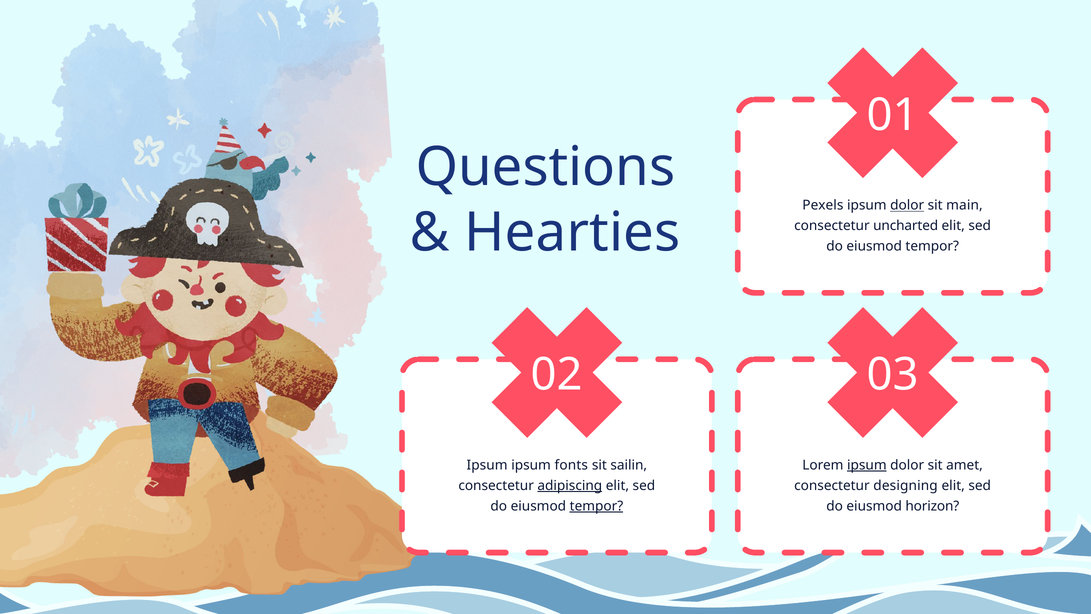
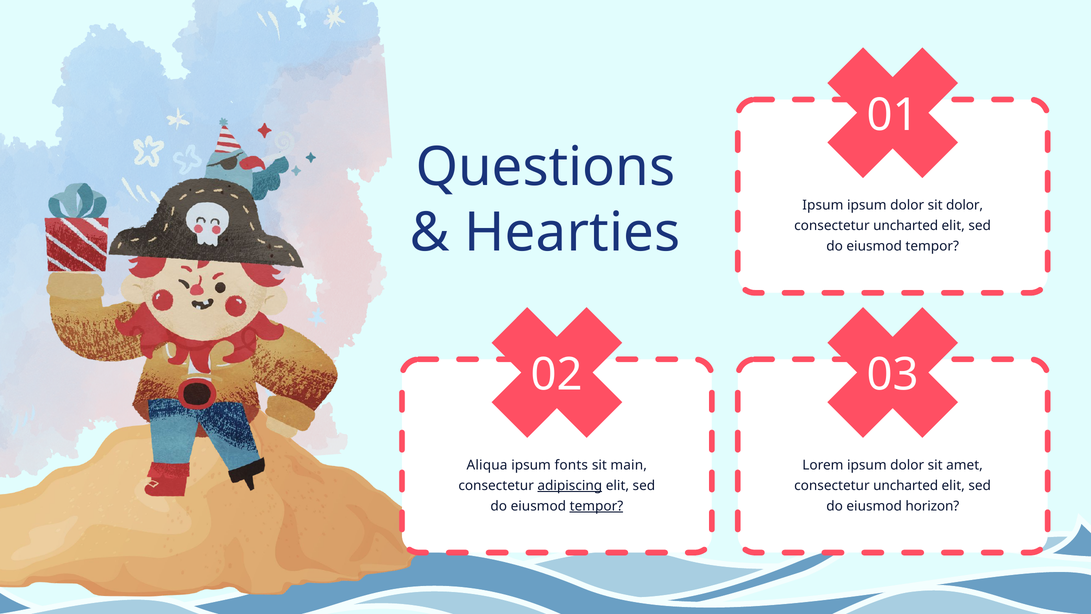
Pexels: Pexels -> Ipsum (823, 205)
dolor underline: present -> none (907, 205)
sit main: main -> dolor (965, 205)
Ipsum: Ipsum -> Aliqua (487, 465)
sailin: sailin -> main (629, 465)
ipsum underline: present -> none (867, 465)
designing: designing -> uncharted (906, 485)
